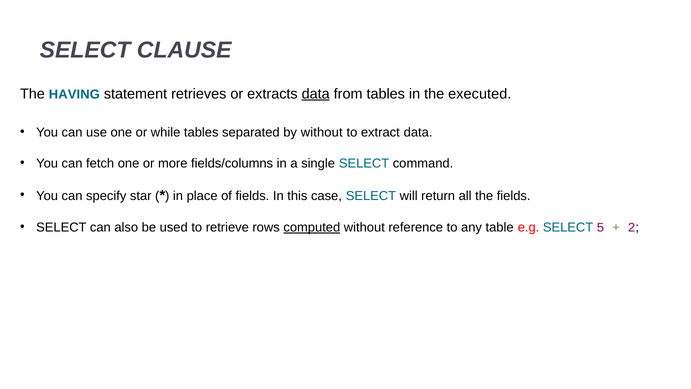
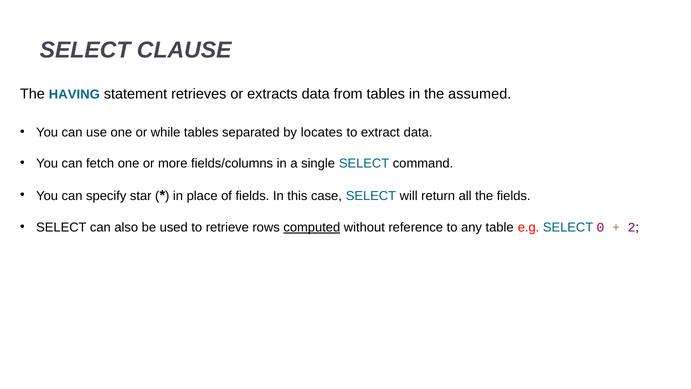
data underline: present -> none (316, 94)
executed: executed -> assumed (480, 94)
by without: without -> locates (322, 132)
5: 5 -> 0 (601, 227)
